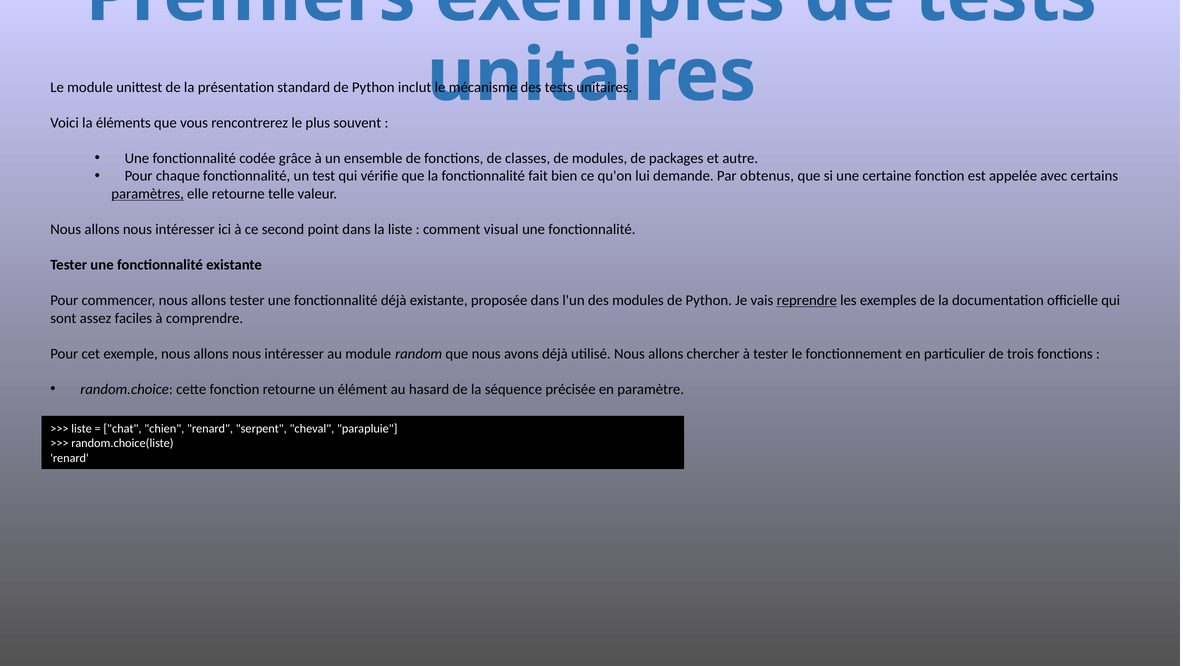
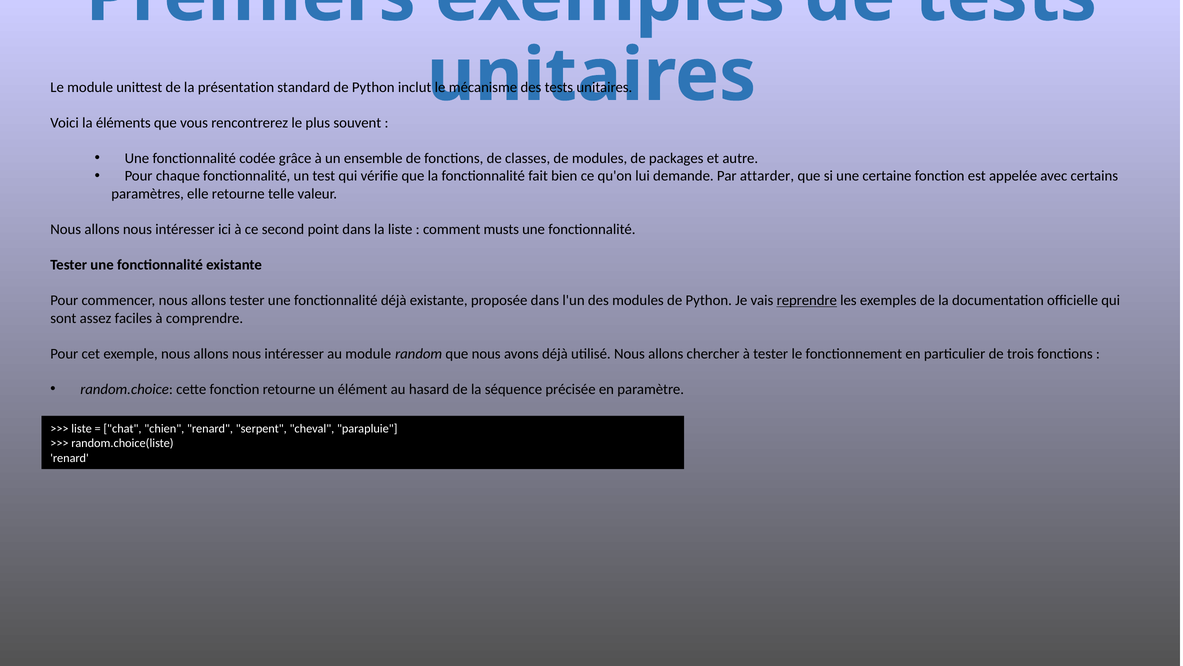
obtenus: obtenus -> attarder (767, 176)
paramètres underline: present -> none (148, 194)
visual: visual -> musts (501, 229)
